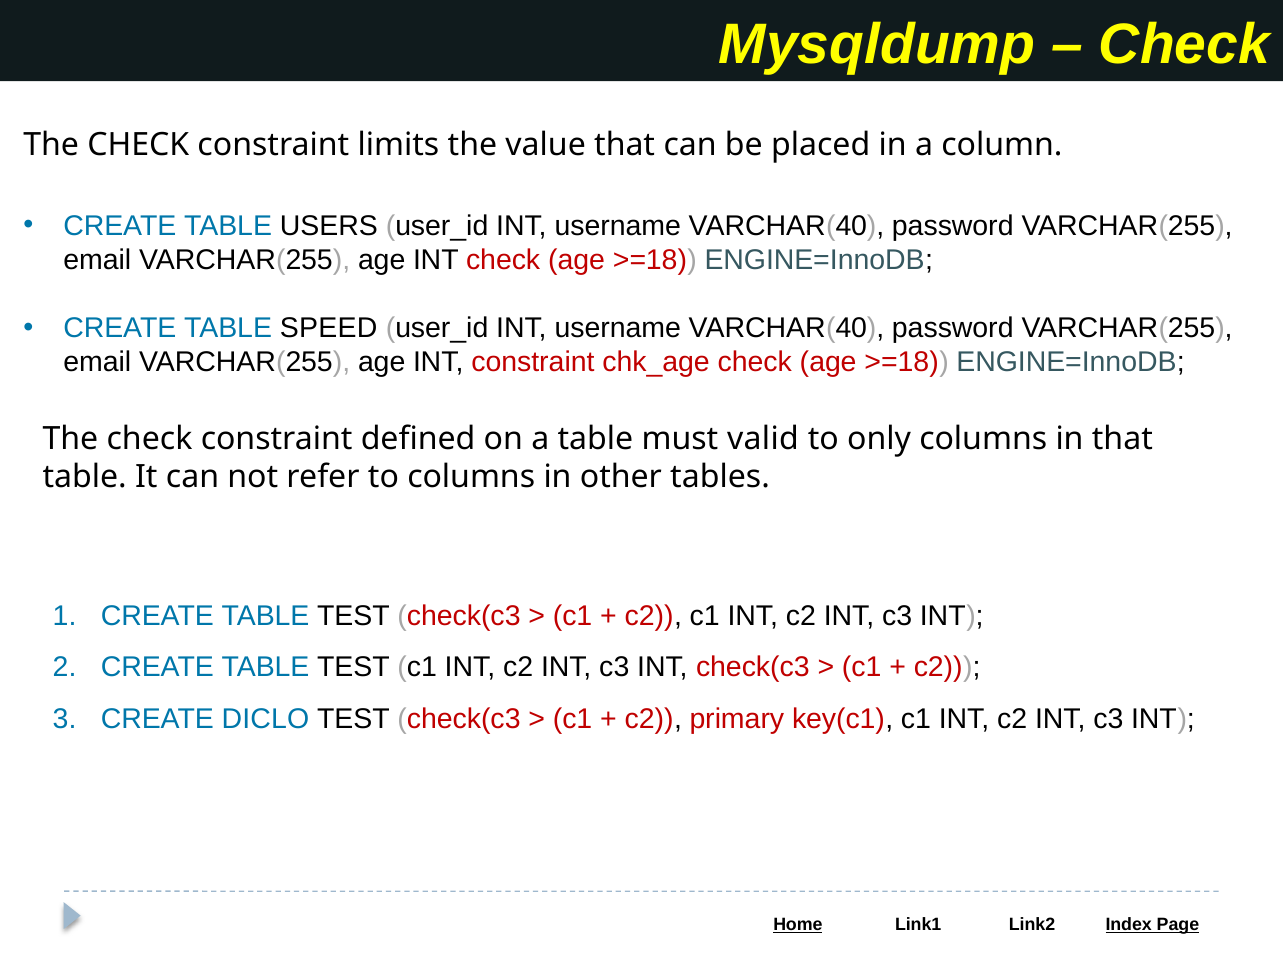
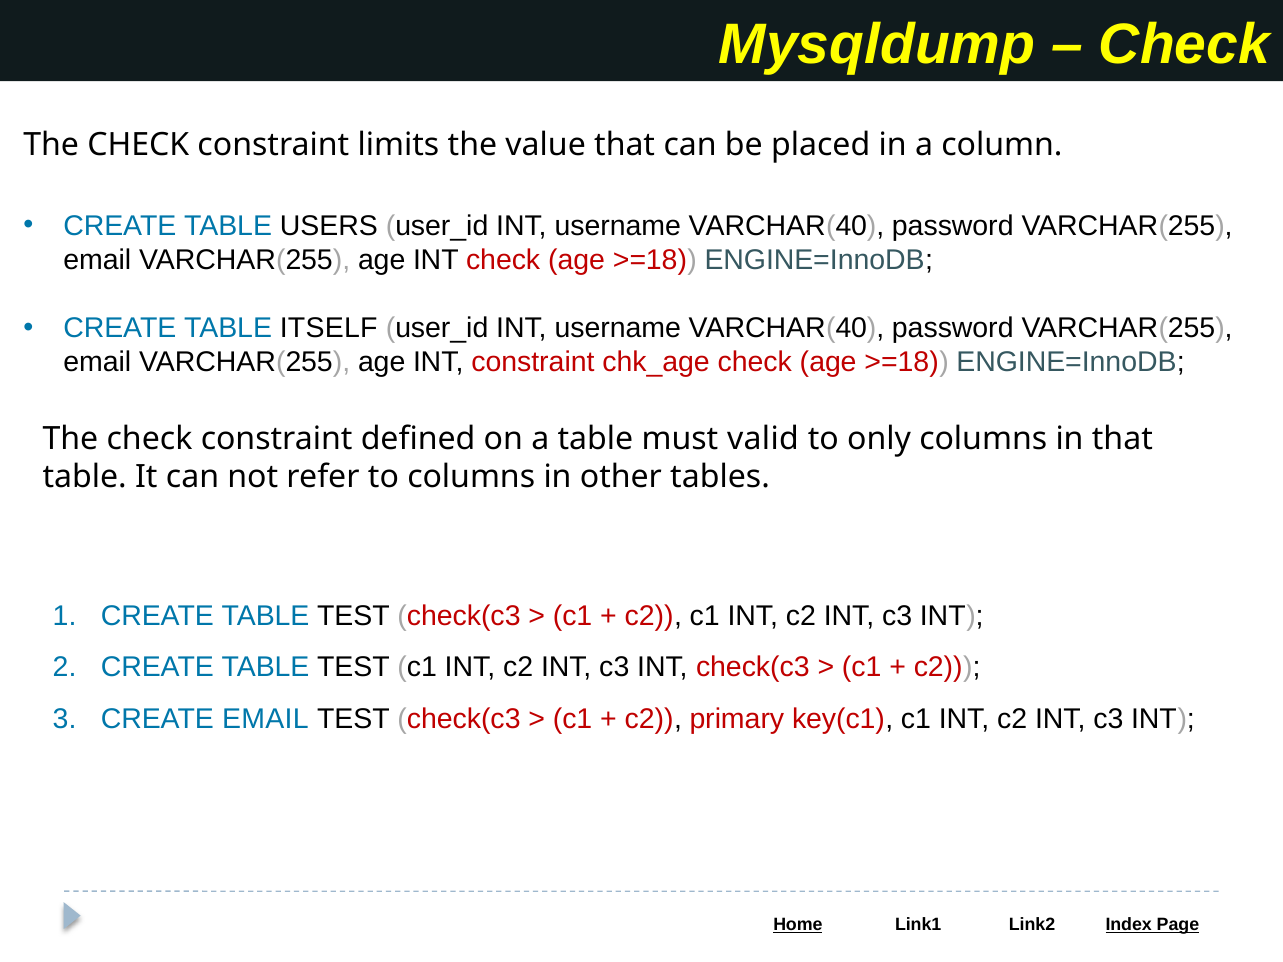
SPEED: SPEED -> ITSELF (329, 328)
CREATE DICLO: DICLO -> EMAIL (265, 719)
